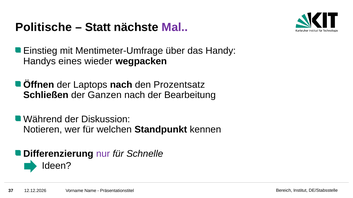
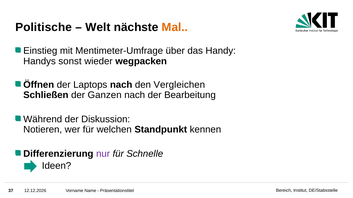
Statt: Statt -> Welt (98, 27)
Mal colour: purple -> orange (175, 27)
eines: eines -> sonst (70, 61)
Prozentsatz: Prozentsatz -> Vergleichen (179, 85)
